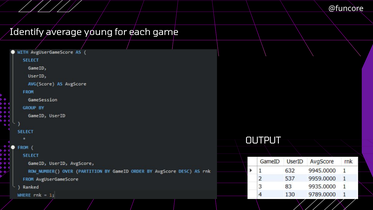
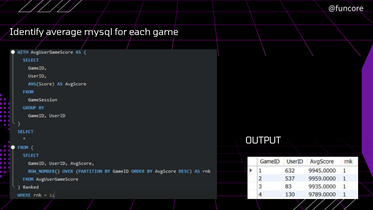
young: young -> mysql (98, 32)
